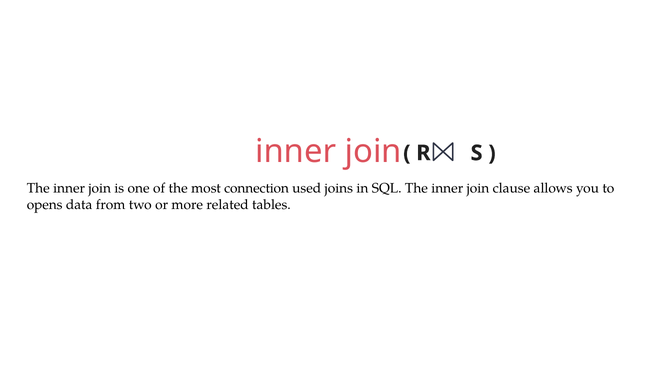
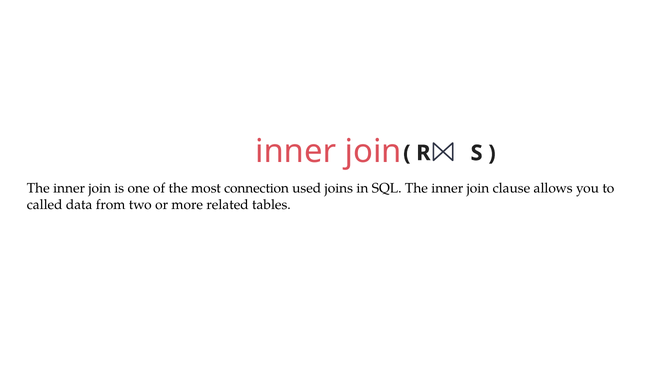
opens: opens -> called (45, 205)
